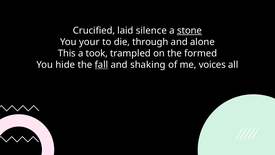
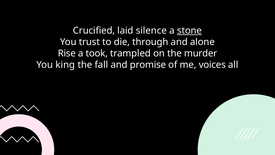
your: your -> trust (89, 42)
This: This -> Rise (67, 53)
formed: formed -> murder (201, 53)
hide: hide -> king (65, 65)
fall underline: present -> none (101, 65)
shaking: shaking -> promise (148, 65)
